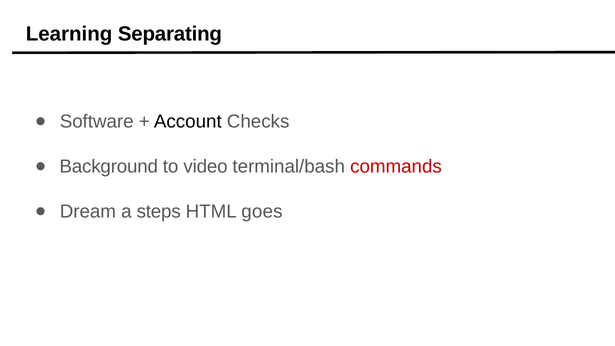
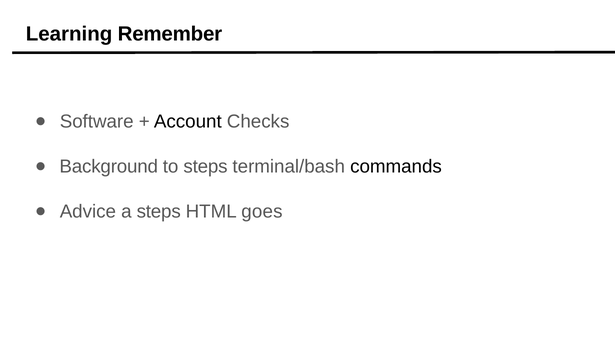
Separating: Separating -> Remember (170, 34)
to video: video -> steps (206, 166)
commands colour: red -> black (396, 166)
Dream: Dream -> Advice (88, 211)
